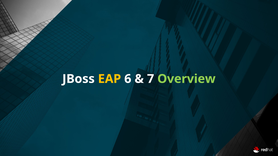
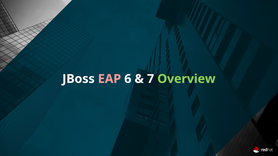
EAP colour: yellow -> pink (109, 79)
